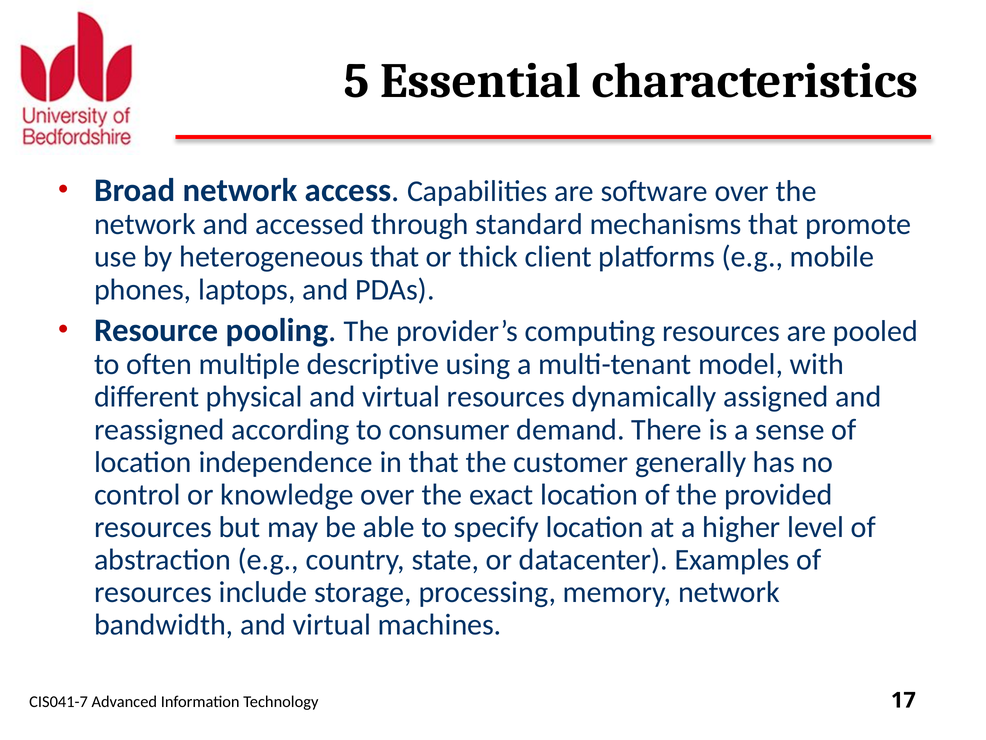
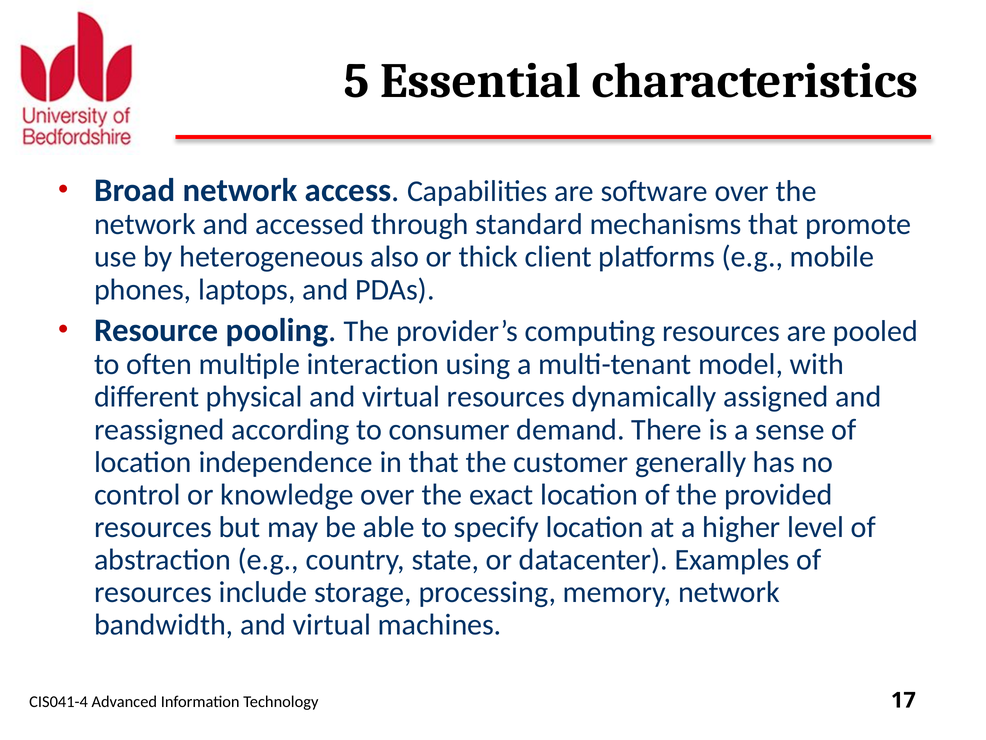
heterogeneous that: that -> also (395, 257)
descriptive: descriptive -> interaction (373, 364)
CIS041-7: CIS041-7 -> CIS041-4 (59, 701)
